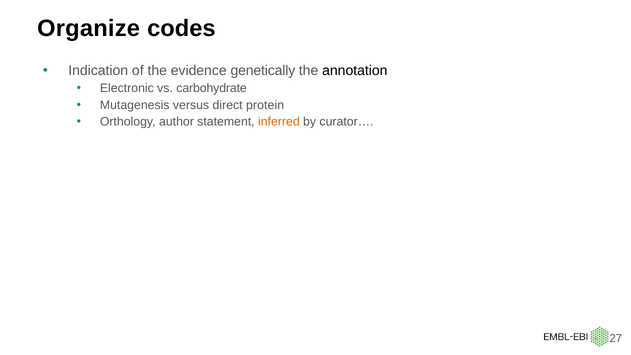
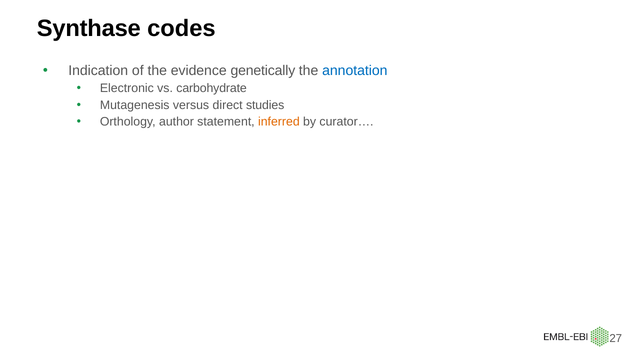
Organize: Organize -> Synthase (89, 28)
annotation colour: black -> blue (355, 71)
protein: protein -> studies (265, 105)
